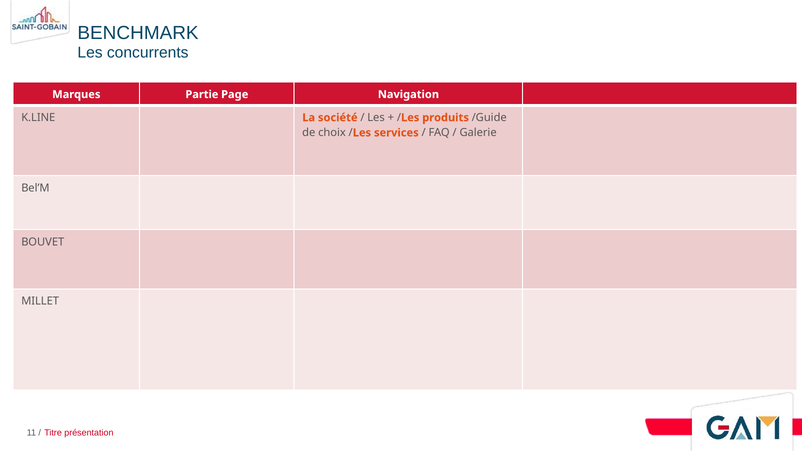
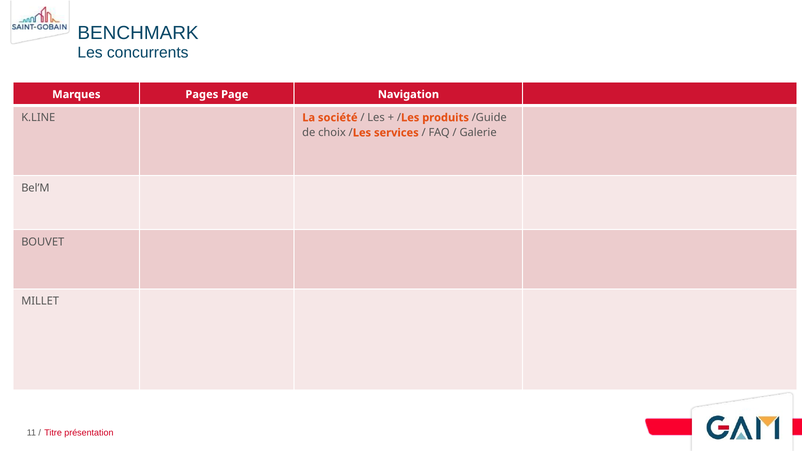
Partie: Partie -> Pages (202, 94)
